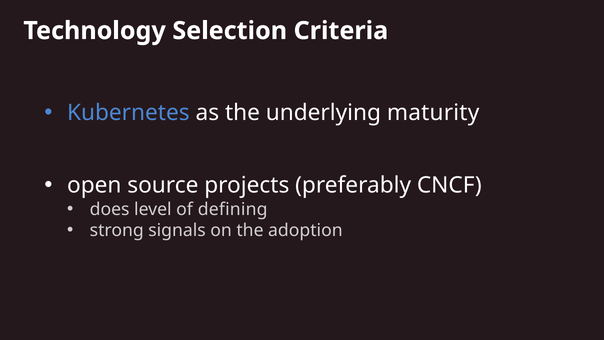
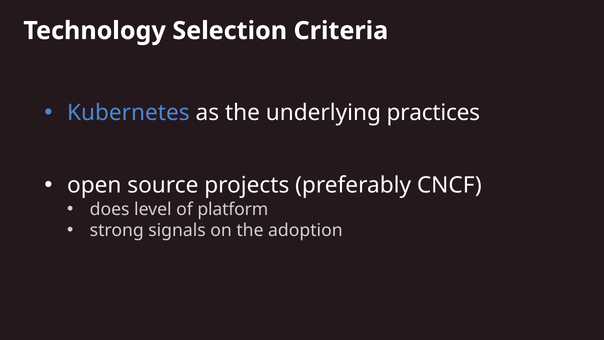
maturity: maturity -> practices (433, 113)
defining: defining -> platform (233, 209)
